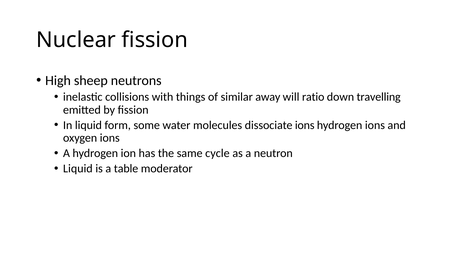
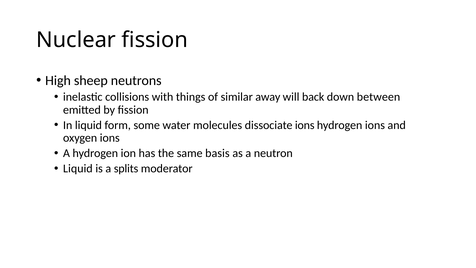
ratio: ratio -> back (313, 97)
travelling: travelling -> between (379, 97)
cycle: cycle -> basis (217, 153)
table: table -> splits (126, 169)
